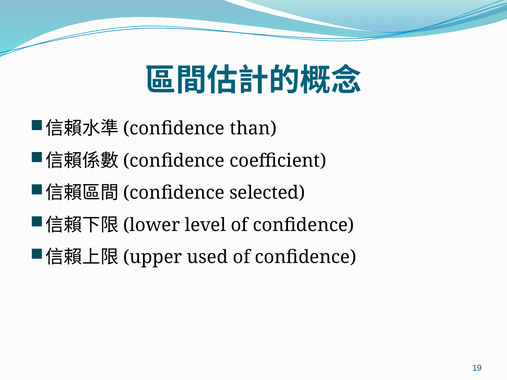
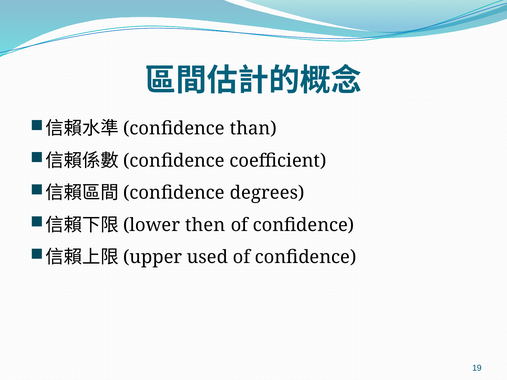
selected: selected -> degrees (267, 193)
level: level -> then (205, 225)
